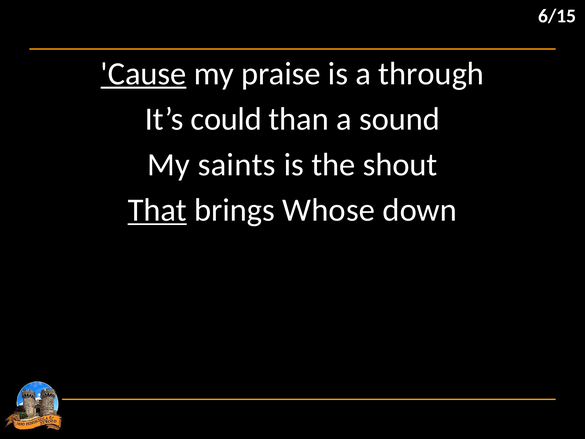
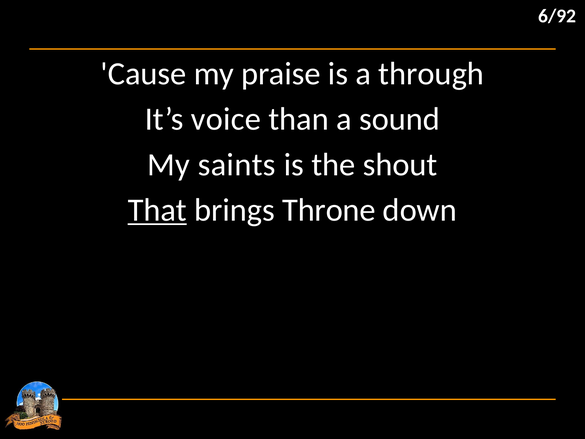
6/15: 6/15 -> 6/92 (557, 16)
Cause underline: present -> none (144, 74)
could: could -> voice (226, 119)
Whose: Whose -> Throne (329, 210)
